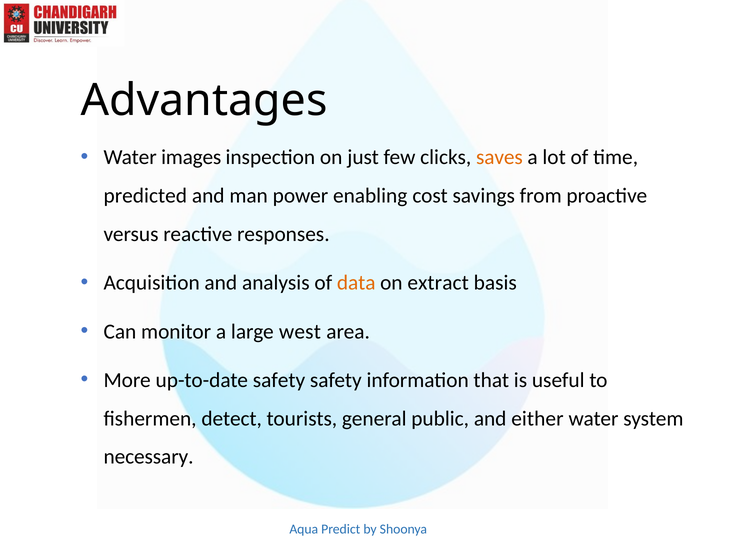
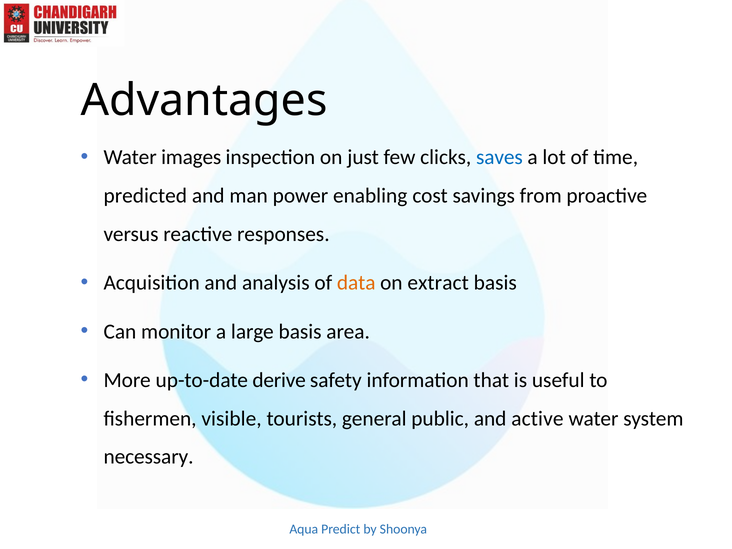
saves colour: orange -> blue (499, 157)
large west: west -> basis (300, 331)
up-to-date safety: safety -> derive (279, 380)
detect: detect -> visible (232, 418)
either: either -> active (537, 418)
